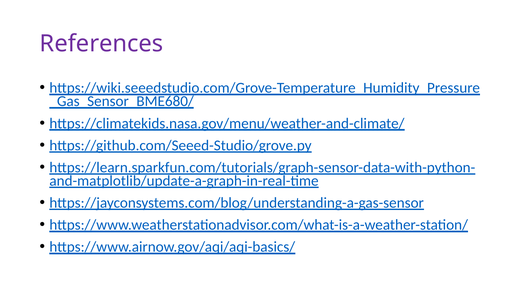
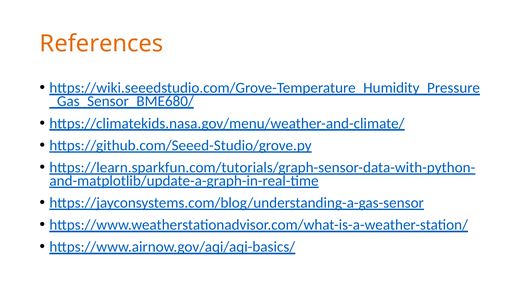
References colour: purple -> orange (102, 44)
